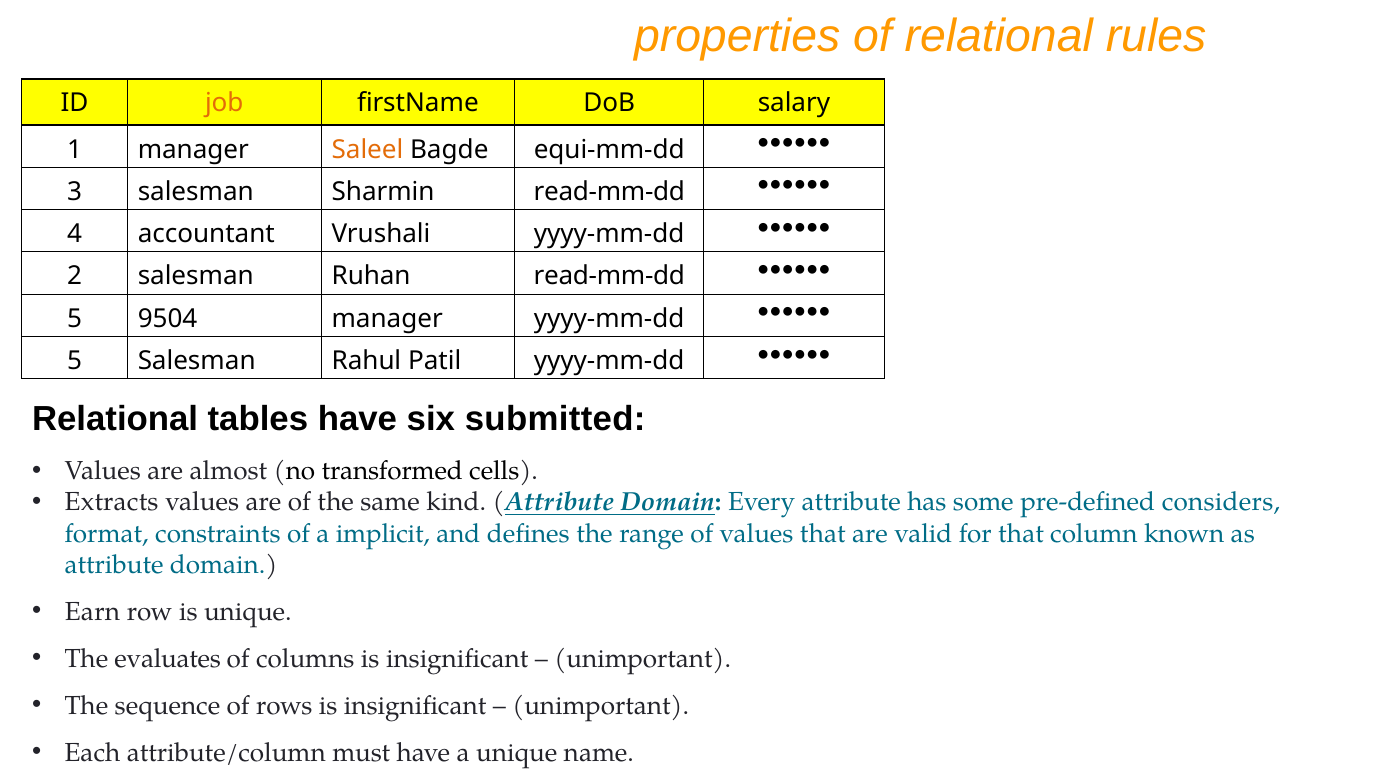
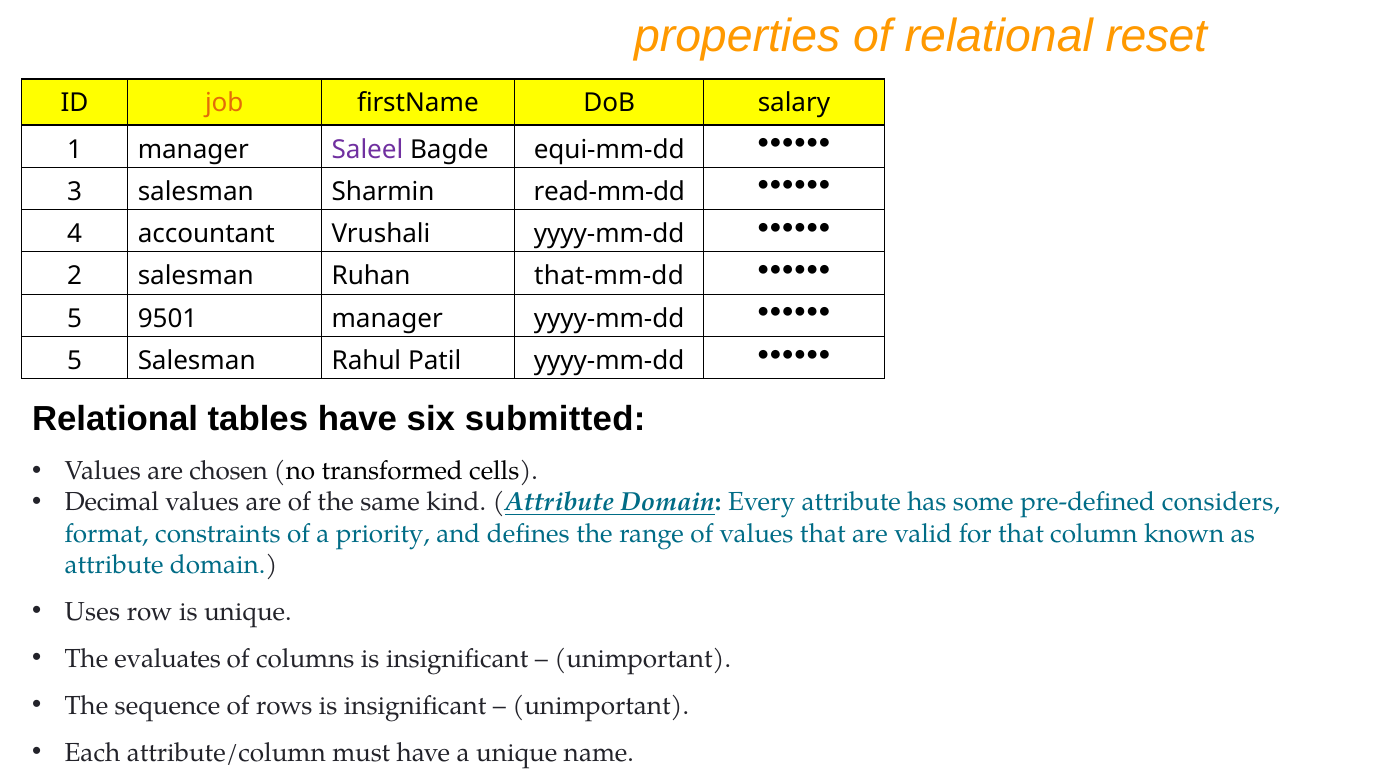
rules: rules -> reset (1156, 36)
Saleel colour: orange -> purple (367, 150)
Ruhan read-mm-dd: read-mm-dd -> that-mm-dd (609, 276)
9504: 9504 -> 9501 (168, 319)
almost: almost -> chosen (229, 471)
Extracts: Extracts -> Decimal (112, 502)
implicit: implicit -> priority (383, 534)
Earn: Earn -> Uses (92, 612)
